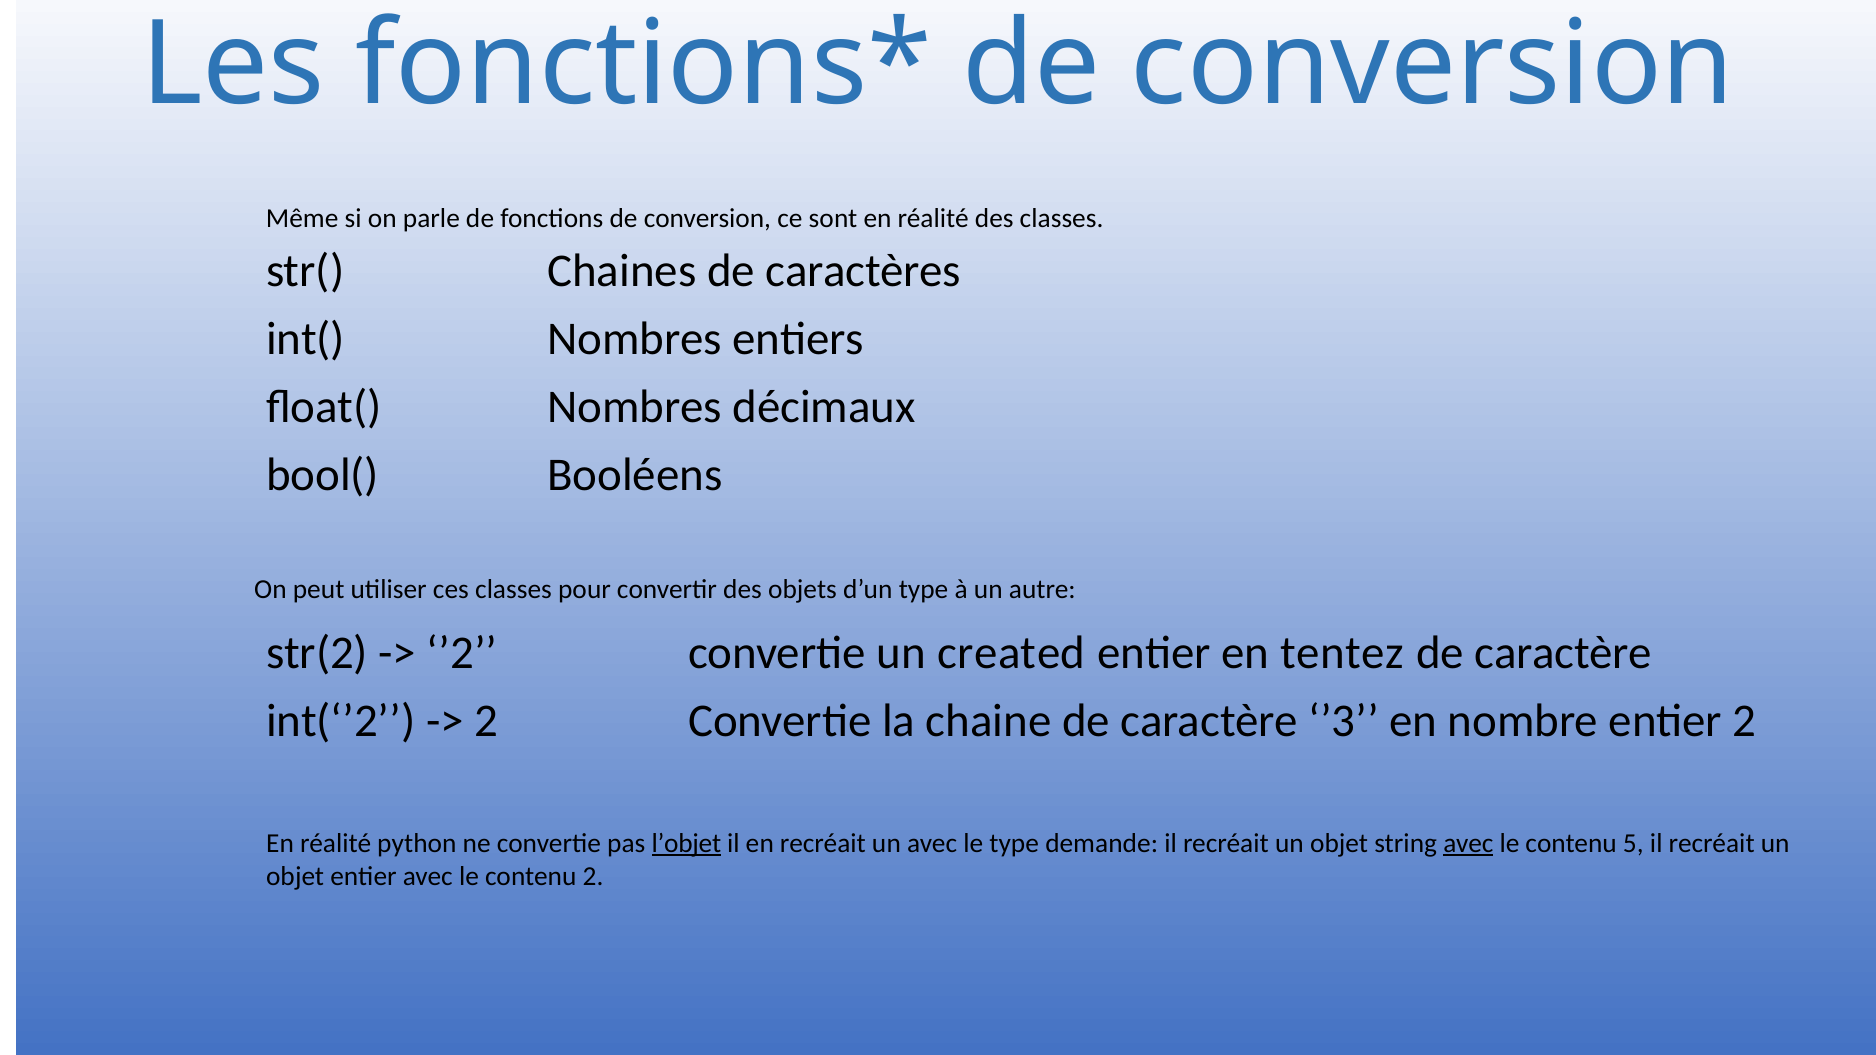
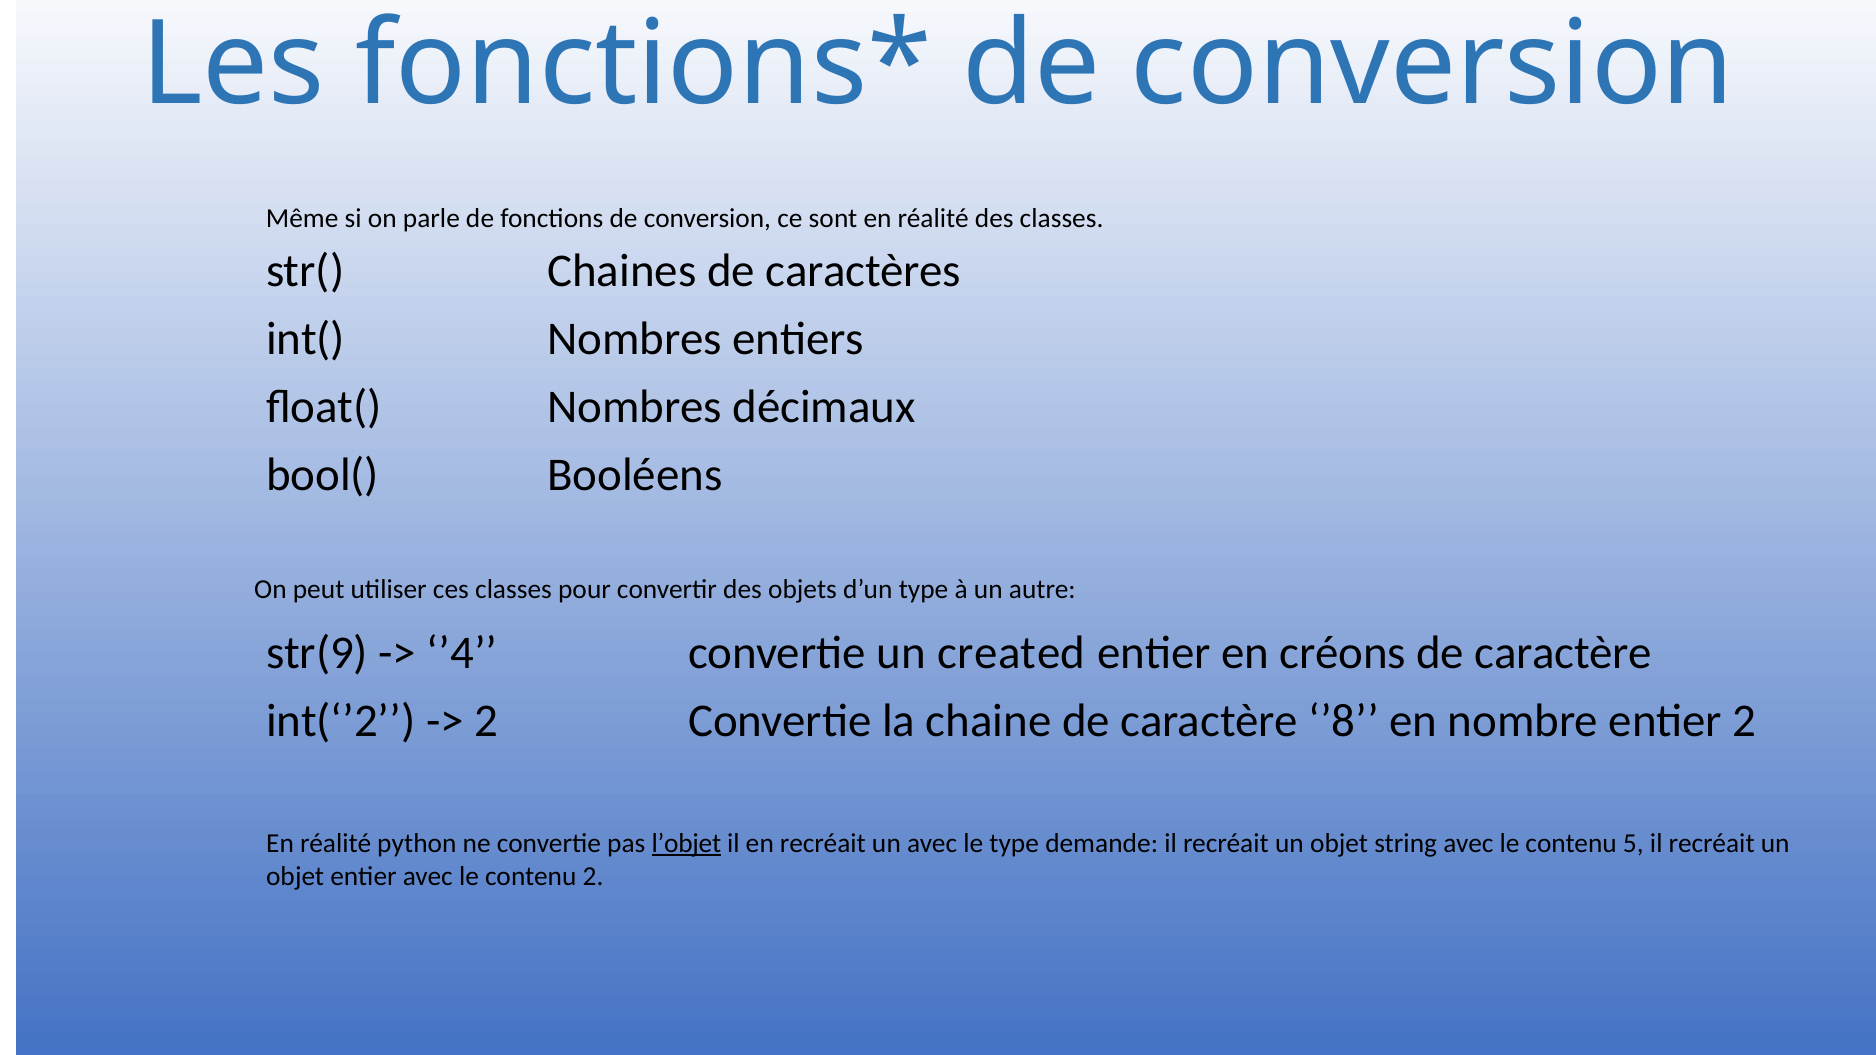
str(2: str(2 -> str(9 (317, 653)
’2: ’2 -> ’4 (462, 653)
tentez: tentez -> créons (1343, 653)
’3: ’3 -> ’8 (1344, 721)
avec underline: present -> none (1468, 844)
